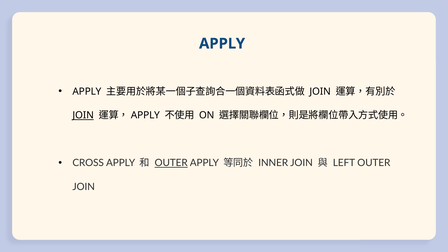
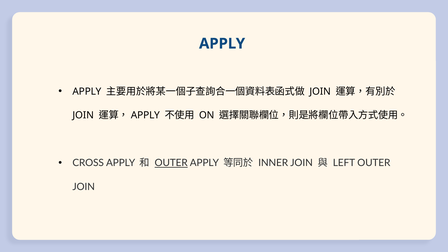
JOIN underline: present -> none (83, 115)
